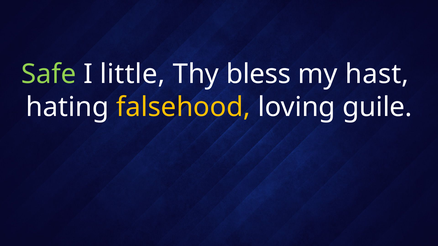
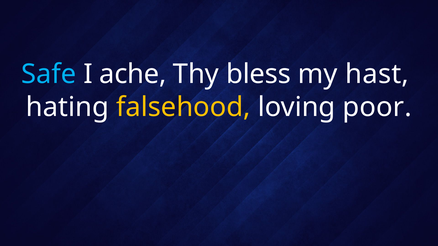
Safe colour: light green -> light blue (49, 74)
little: little -> ache (133, 74)
guile: guile -> poor (377, 107)
